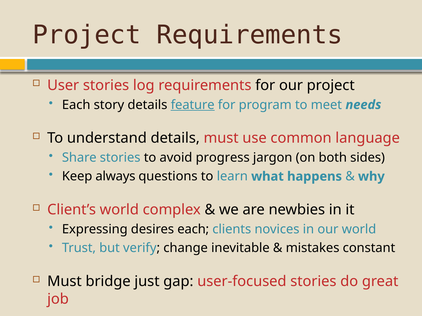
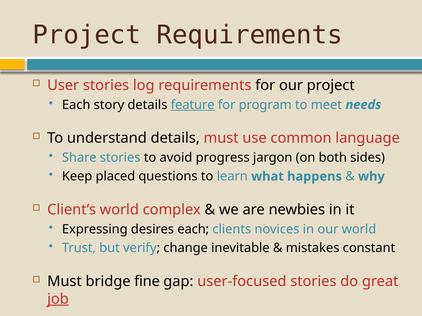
always: always -> placed (115, 177)
just: just -> fine (147, 282)
job underline: none -> present (58, 299)
